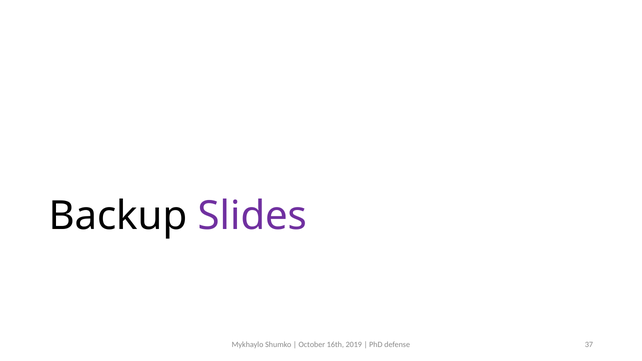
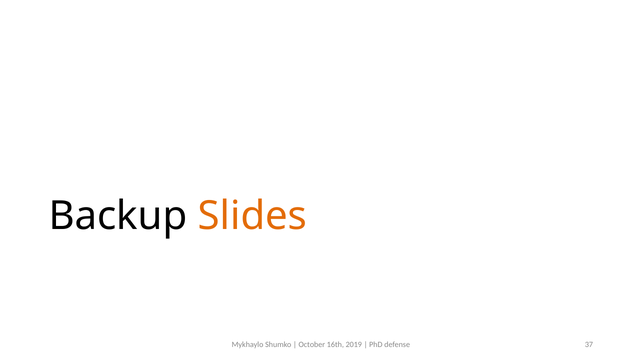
Slides colour: purple -> orange (252, 216)
